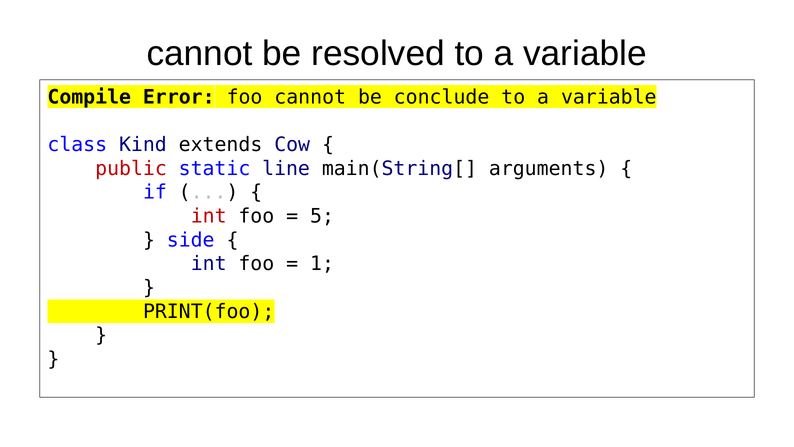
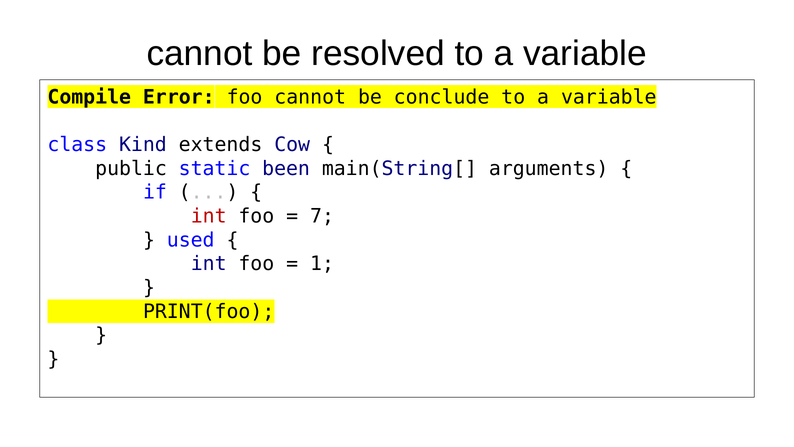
public colour: red -> black (131, 168)
line: line -> been (286, 168)
5: 5 -> 7 (322, 216)
side: side -> used (191, 240)
